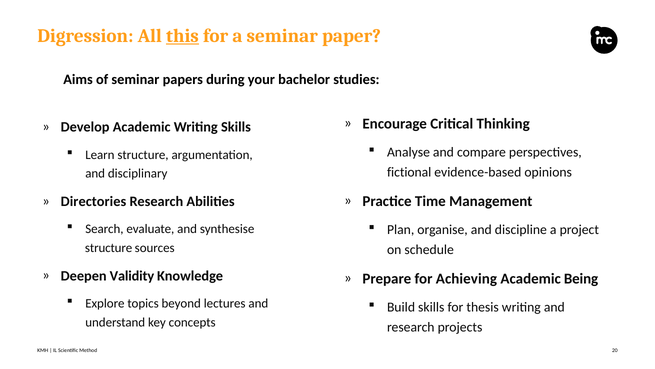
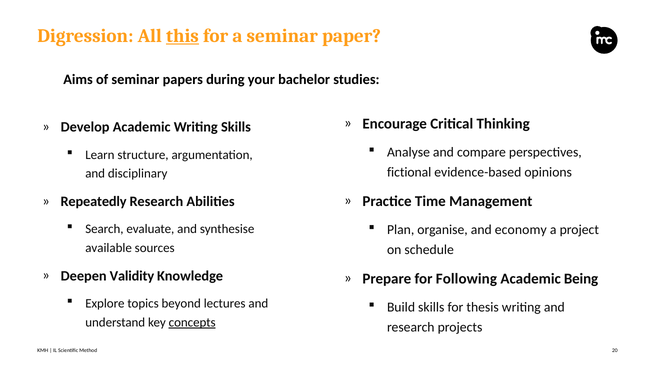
Directories: Directories -> Repeatedly (94, 201)
discipline: discipline -> economy (521, 230)
structure: structure -> available (109, 247)
Achieving: Achieving -> Following (466, 278)
concepts underline: none -> present (192, 322)
